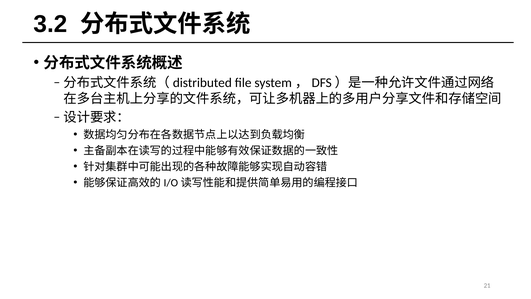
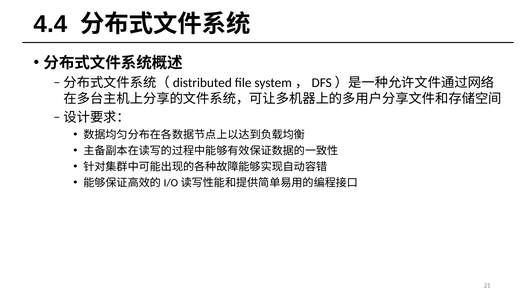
3.2: 3.2 -> 4.4 (51, 24)
